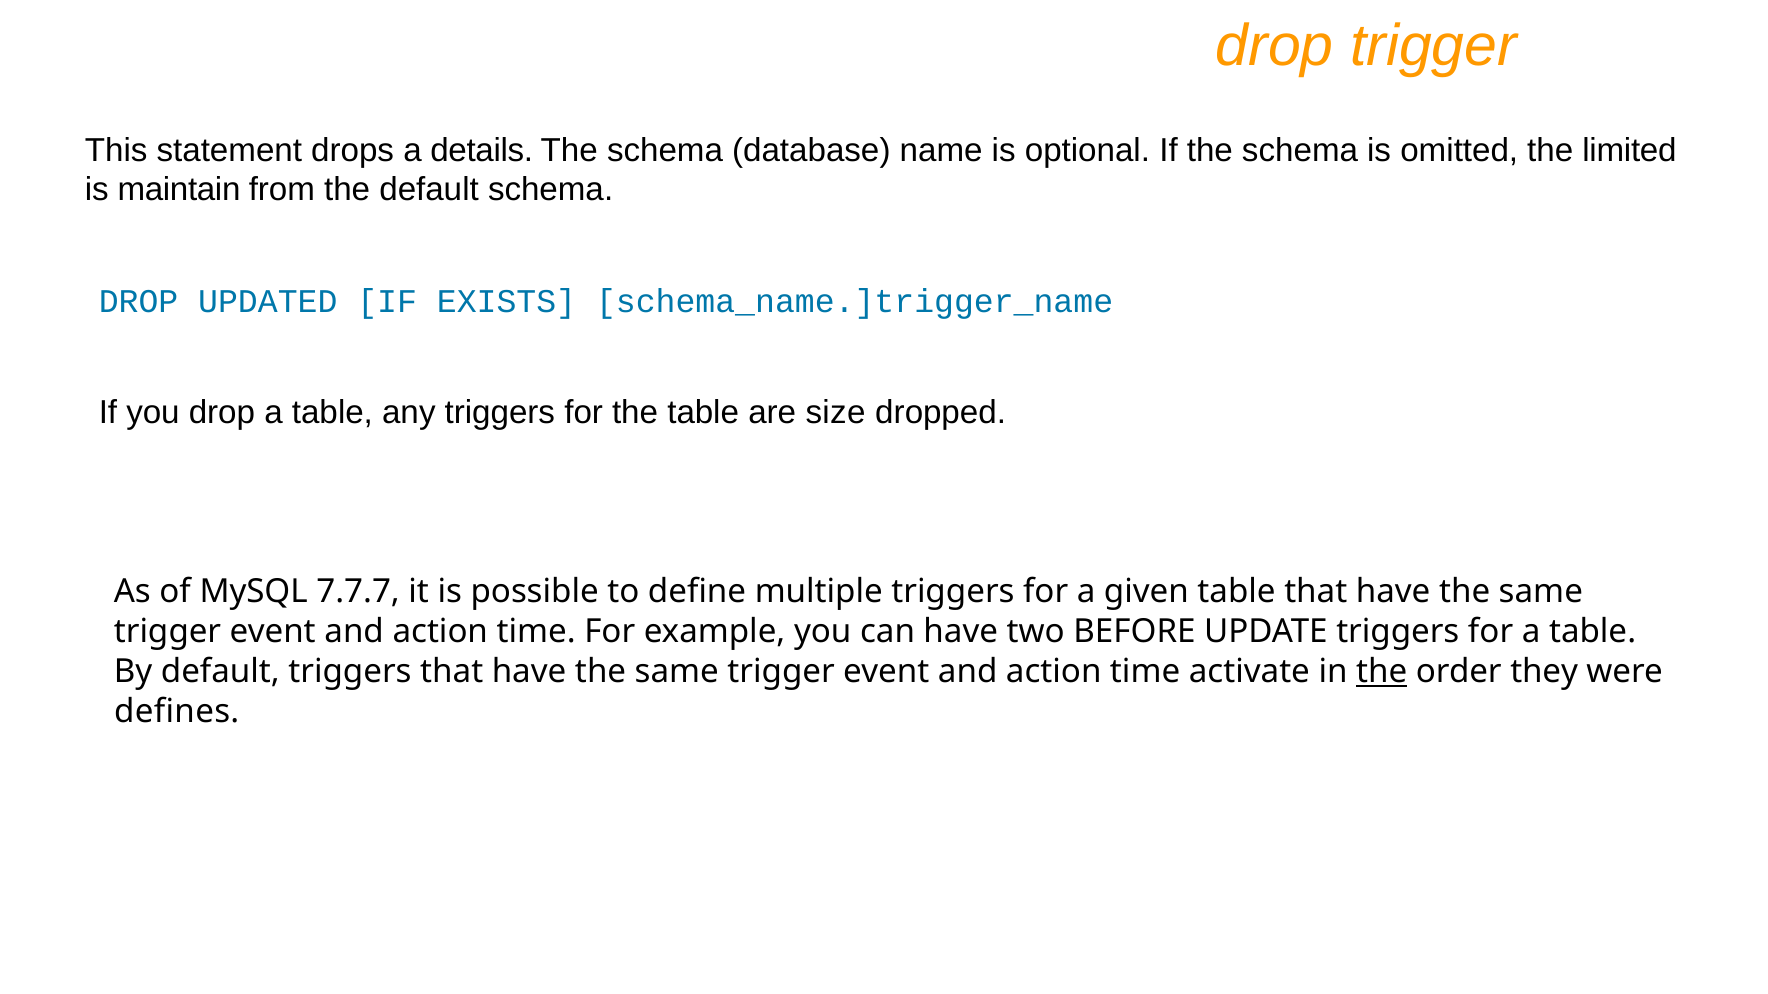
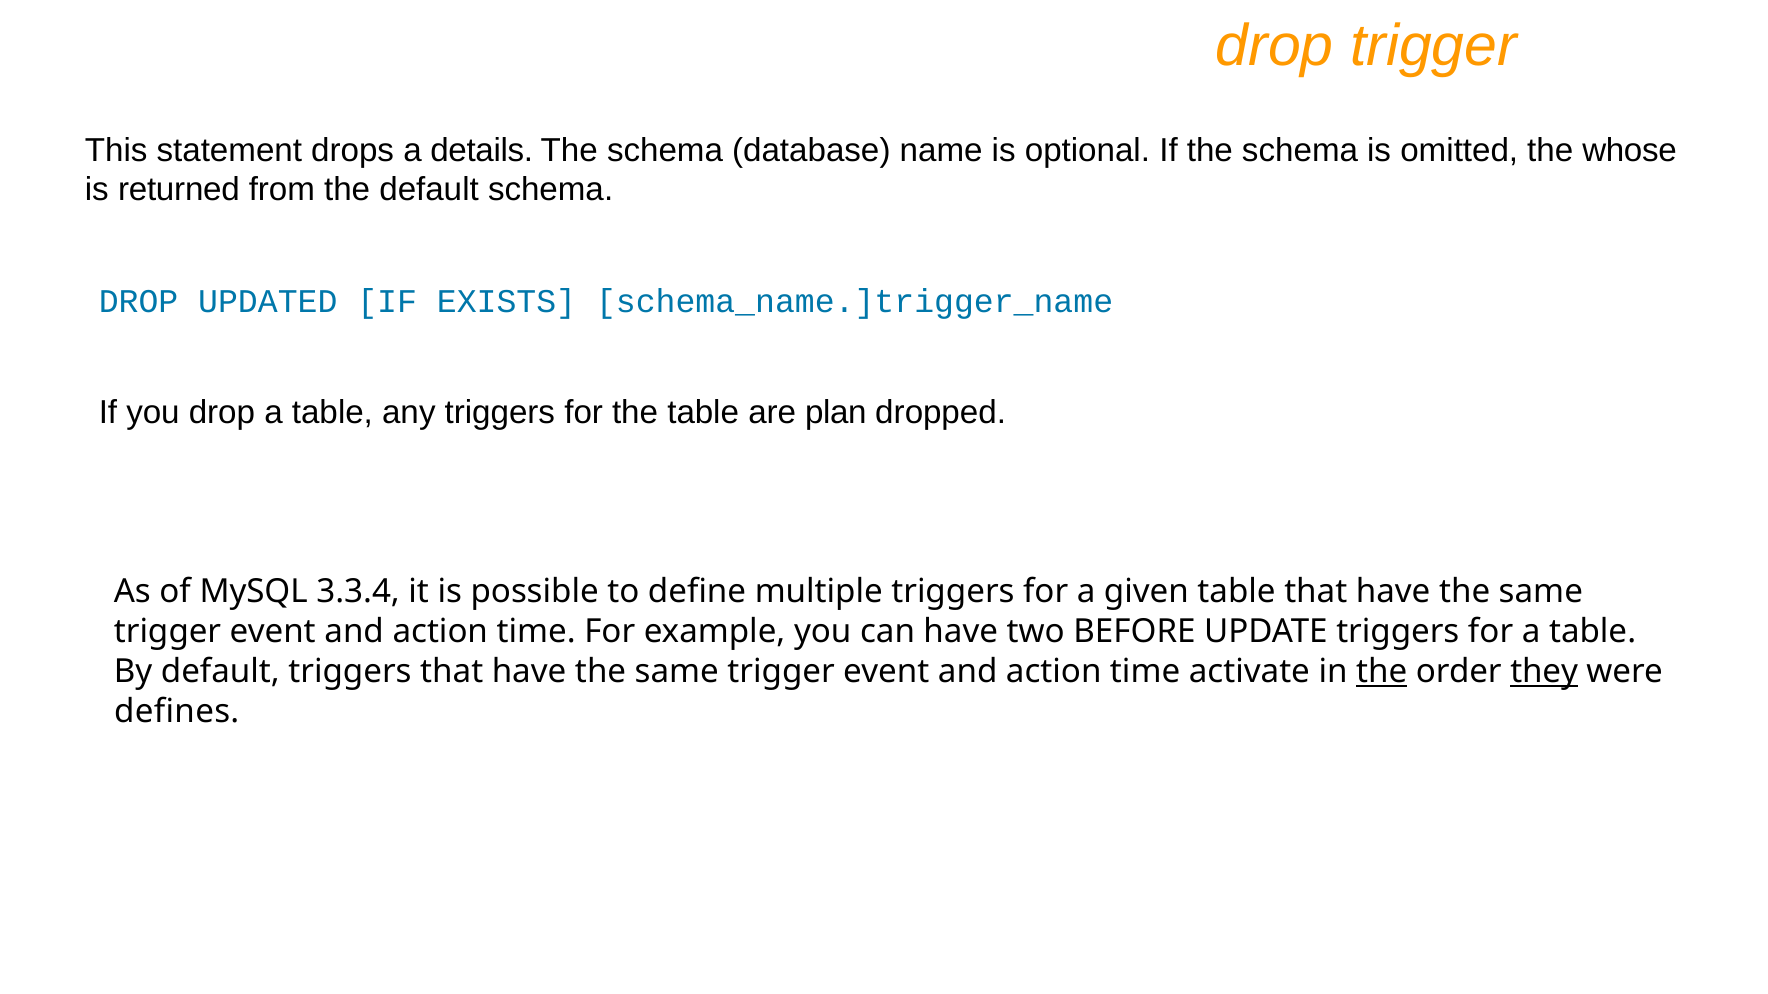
limited: limited -> whose (1630, 150)
maintain: maintain -> returned (179, 190)
size: size -> plan (836, 413)
7.7.7: 7.7.7 -> 3.3.4 (358, 592)
they underline: none -> present (1544, 672)
